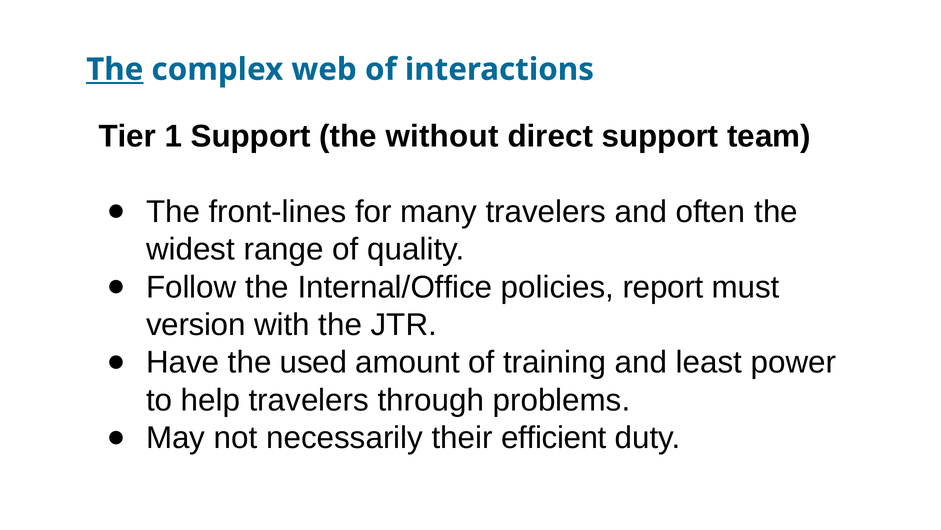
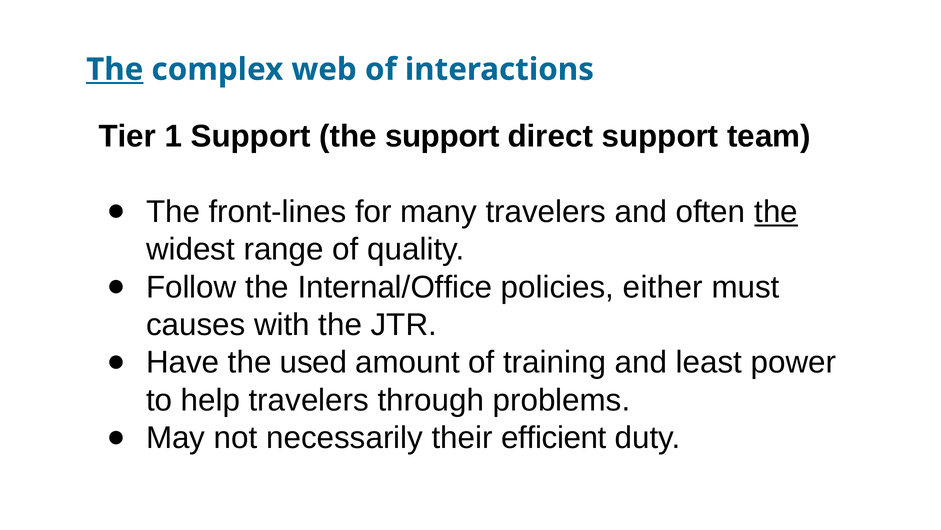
the without: without -> support (442, 136)
the underline: none -> present (776, 212)
report: report -> either (663, 287)
version: version -> causes (196, 325)
